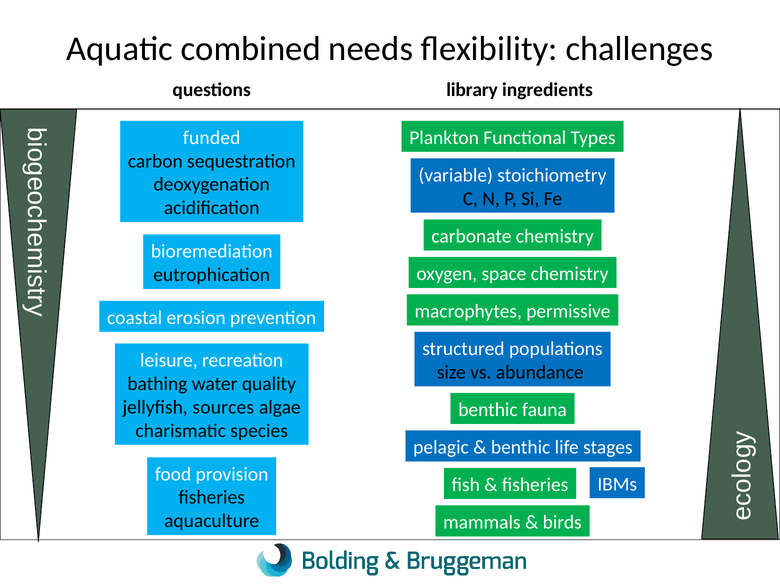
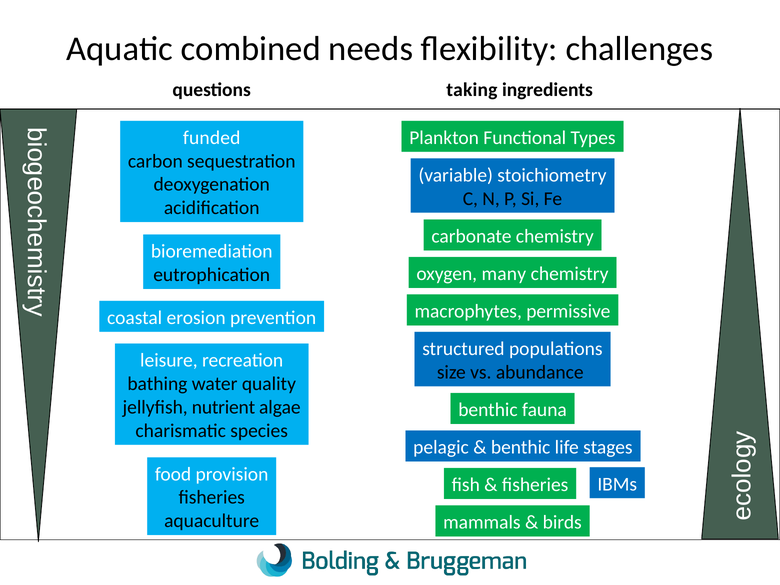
library: library -> taking (472, 90)
space: space -> many (504, 274)
sources: sources -> nutrient (223, 407)
